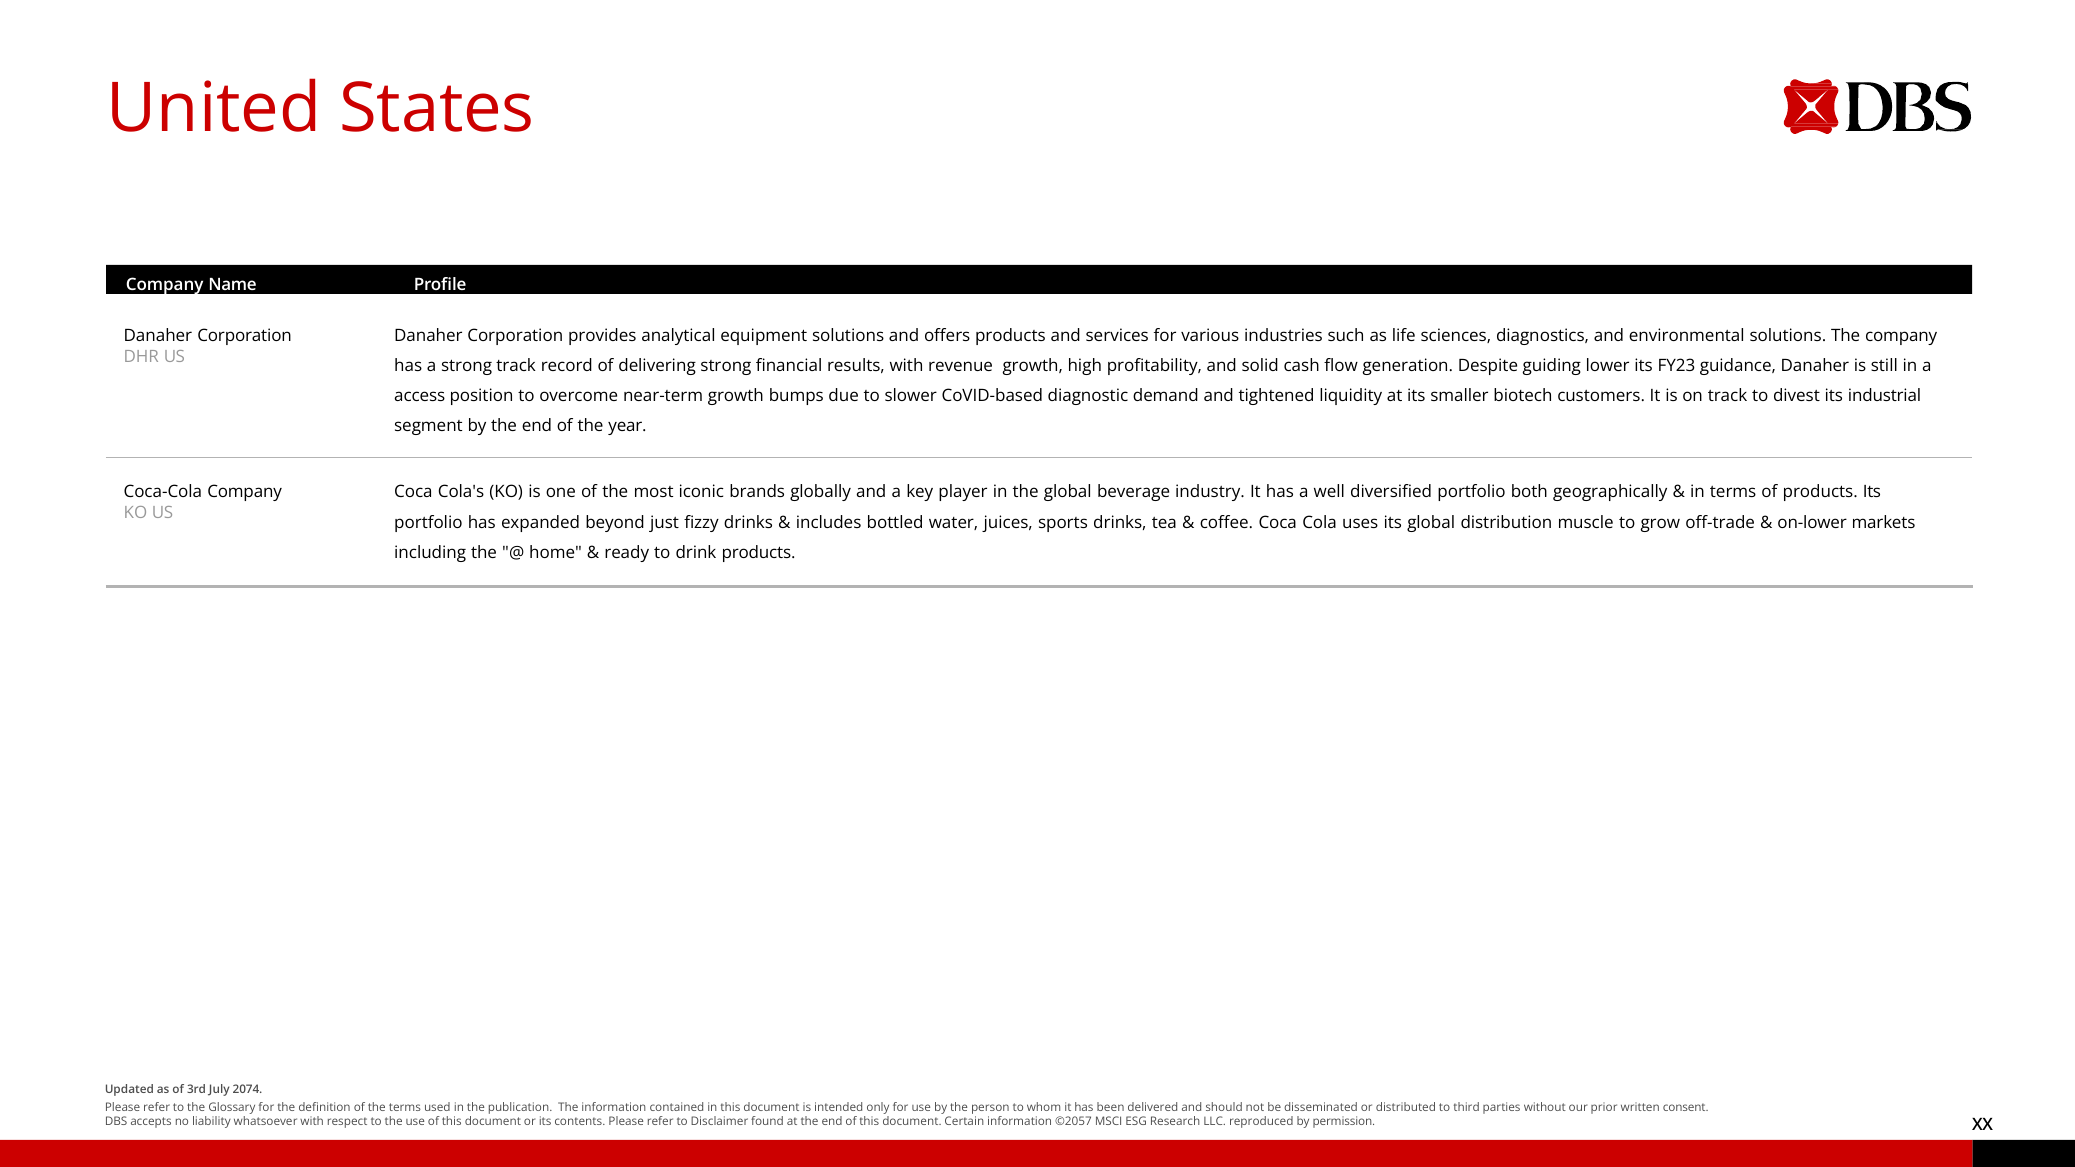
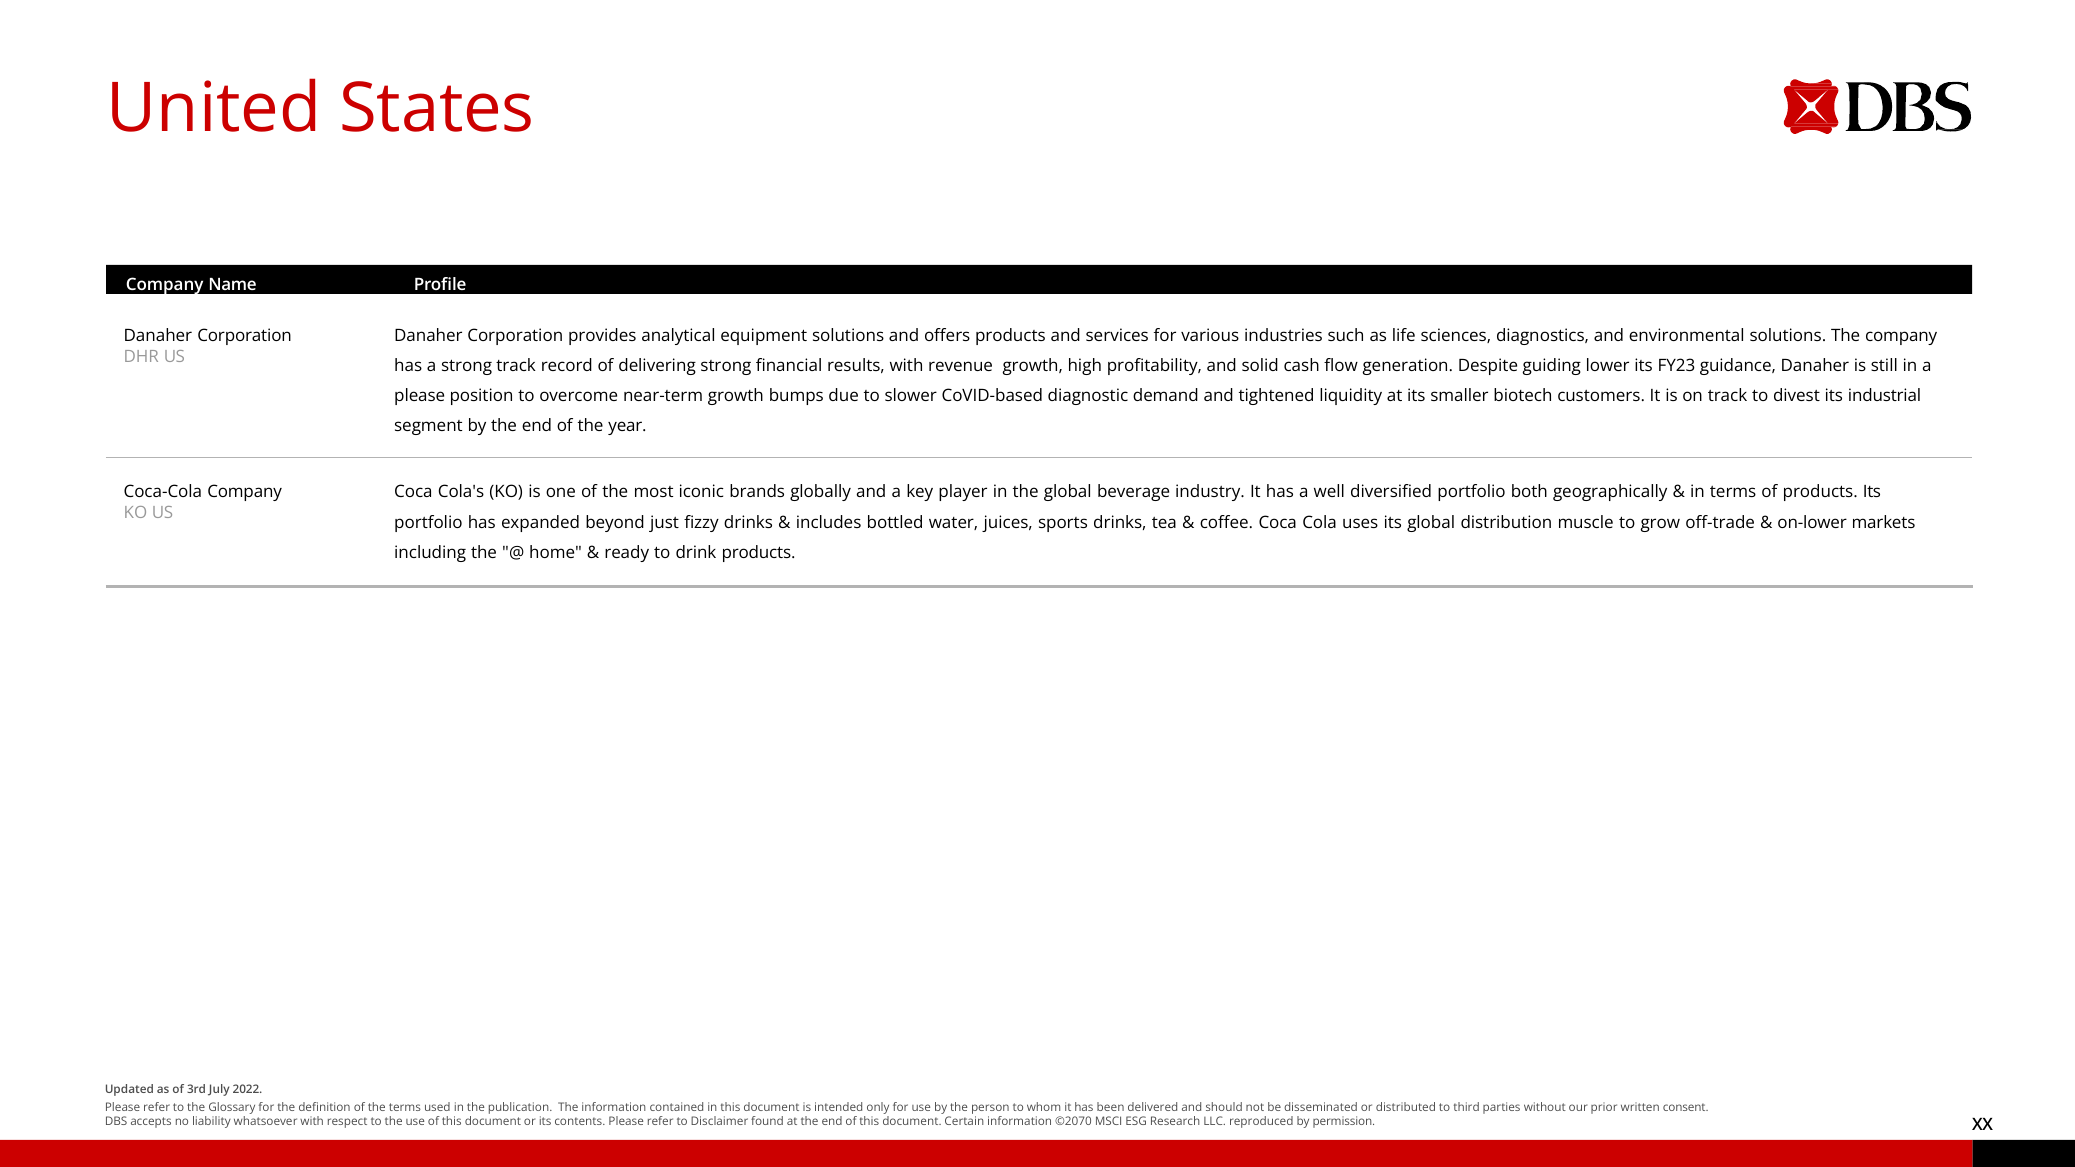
access: access -> please (420, 396)
2074: 2074 -> 2022 (248, 1090)
©2057: ©2057 -> ©2070 (1074, 1122)
